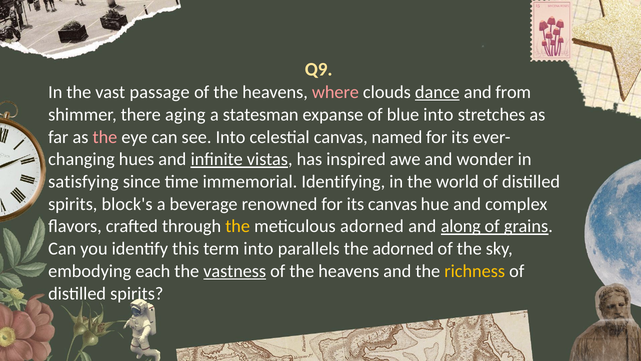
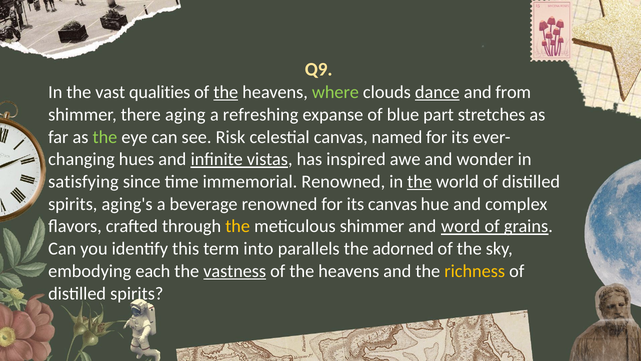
passage: passage -> qualities (160, 92)
the underline: none -> present (226, 92)
where colour: pink -> light green (335, 92)
statesman: statesman -> refreshing (261, 115)
blue into: into -> part (438, 115)
the colour: pink -> light green (105, 137)
see Into: Into -> Risk (230, 137)
immemorial Identifying: Identifying -> Renowned (343, 182)
the underline: none -> present (420, 182)
block's: block's -> aging's (127, 204)
meticulous adorned: adorned -> shimmer (372, 226)
along: along -> word (461, 226)
